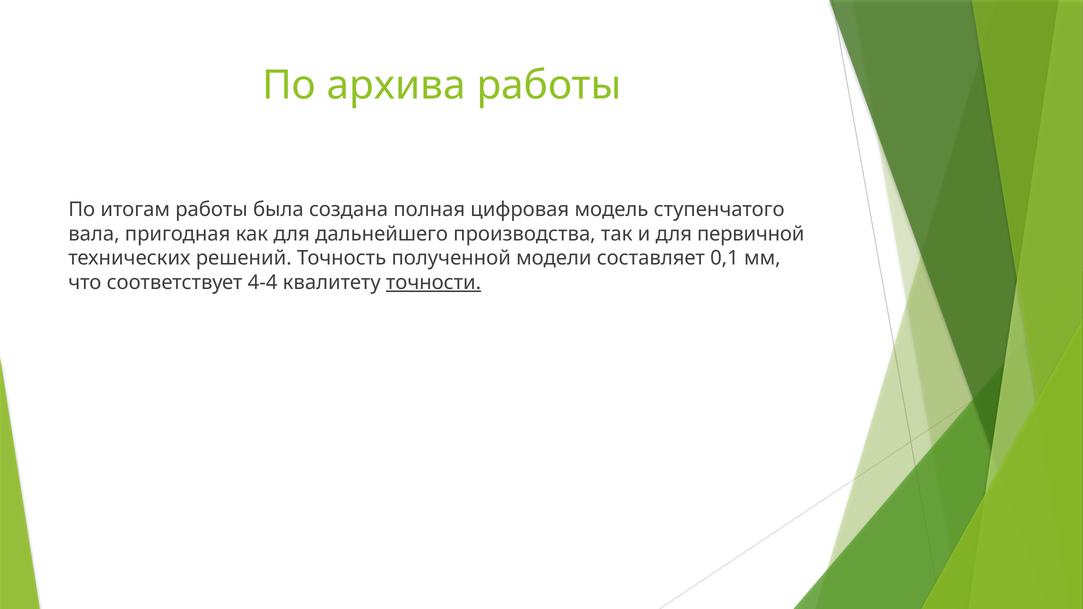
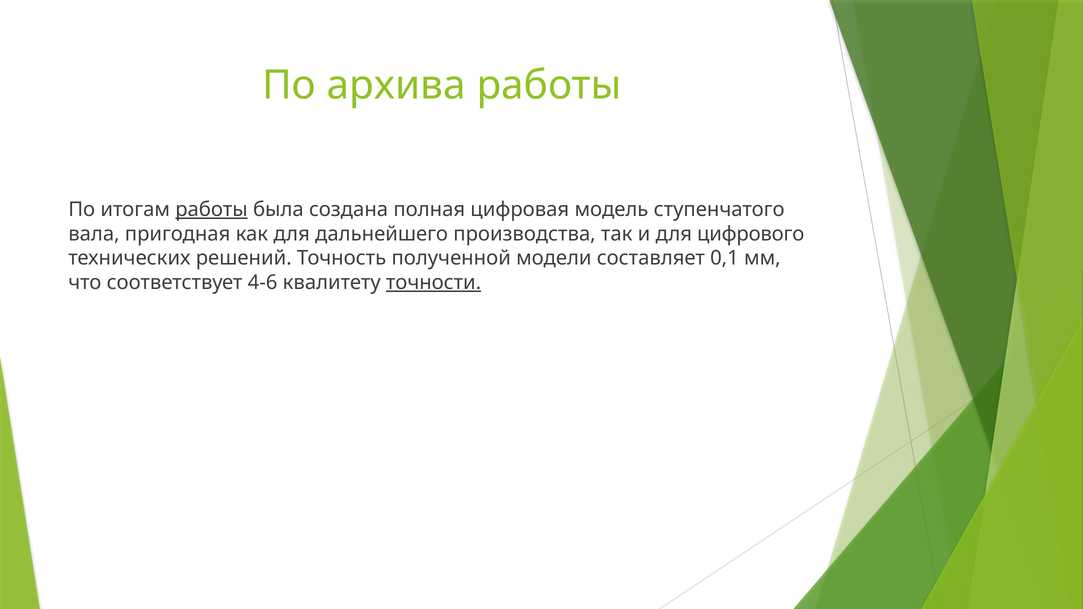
работы underline: none -> present (212, 210)
первичной: первичной -> цифрового (751, 234)
4-4: 4-4 -> 4-6 (263, 283)
